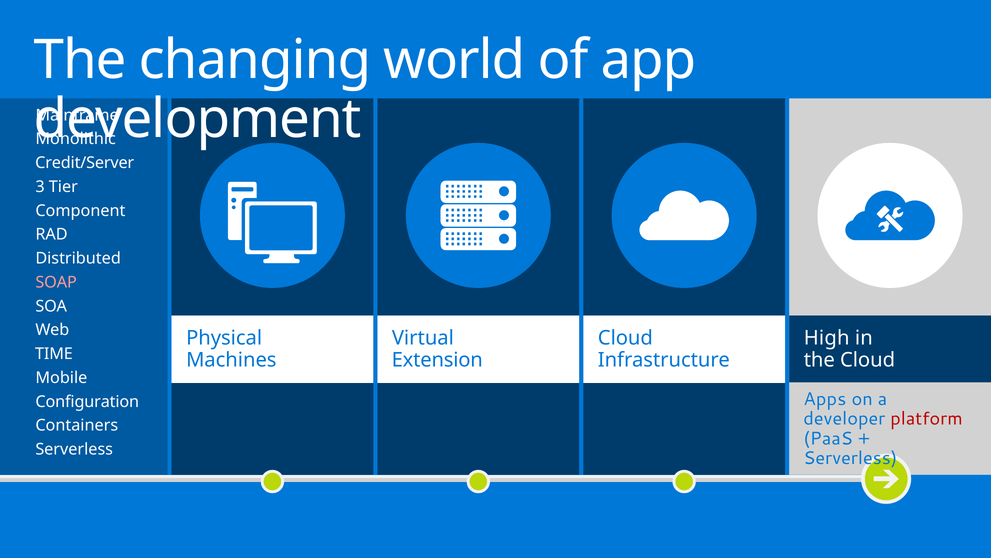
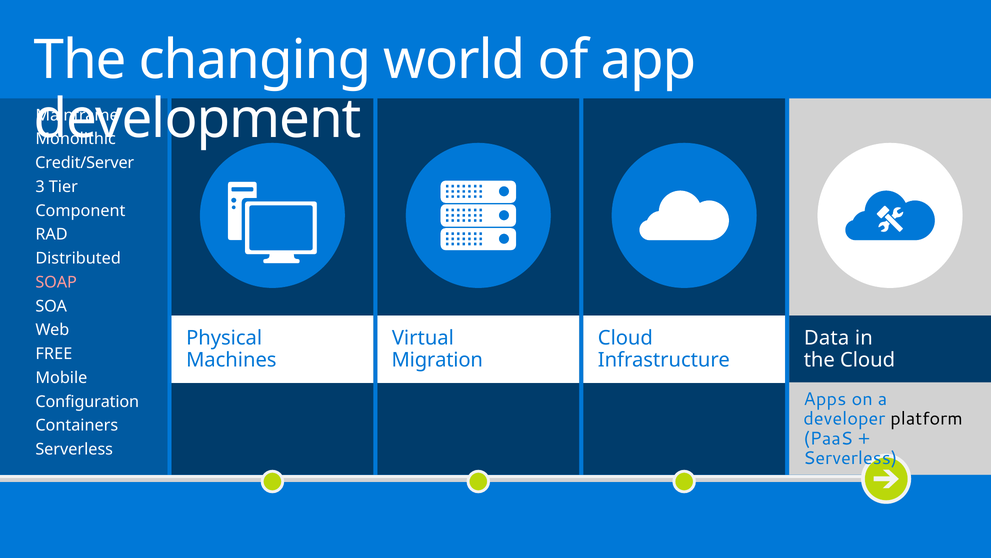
High: High -> Data (827, 338)
TIME: TIME -> FREE (54, 354)
Extension: Extension -> Migration (437, 360)
platform colour: red -> black (927, 418)
